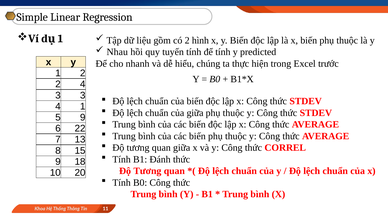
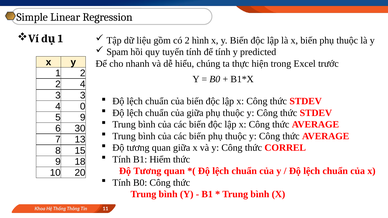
Nhau: Nhau -> Spam (117, 52)
4 1: 1 -> 0 (83, 106)
22: 22 -> 30 (80, 129)
Đánh: Đánh -> Hiểm (160, 160)
